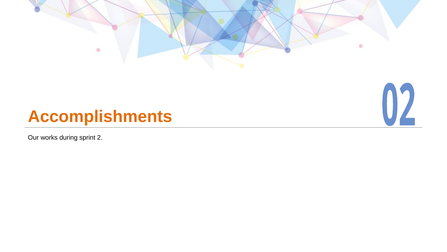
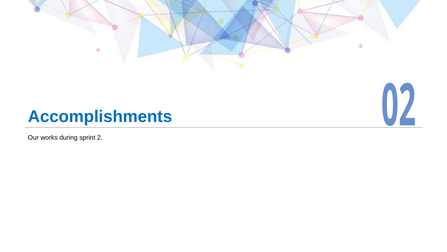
Accomplishments colour: orange -> blue (100, 116)
